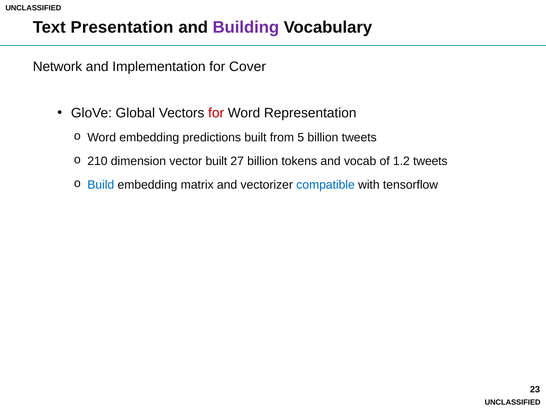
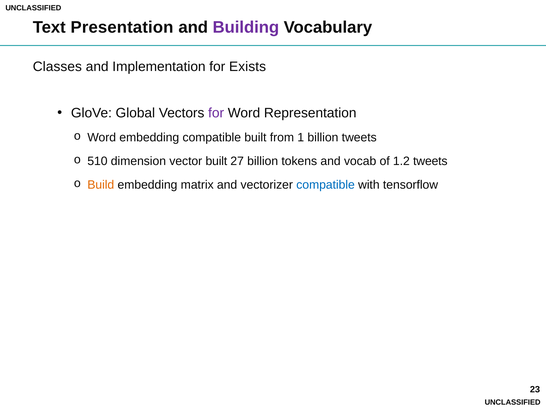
Network: Network -> Classes (57, 66)
Cover: Cover -> Exists (248, 66)
for colour: red -> purple (216, 113)
embedding predictions: predictions -> compatible (212, 137)
5: 5 -> 1 (301, 137)
210: 210 -> 510 (97, 161)
Build colour: blue -> orange (101, 185)
